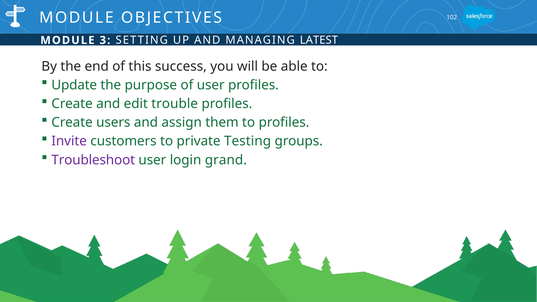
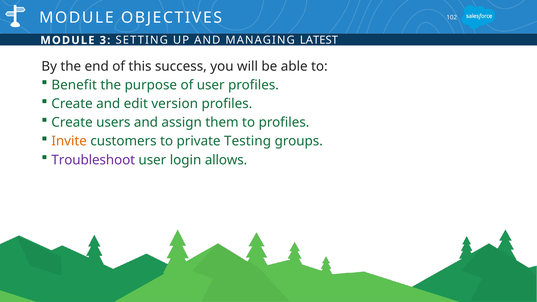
Update: Update -> Benefit (74, 85)
trouble: trouble -> version (175, 104)
Invite colour: purple -> orange (69, 141)
grand: grand -> allows (226, 160)
